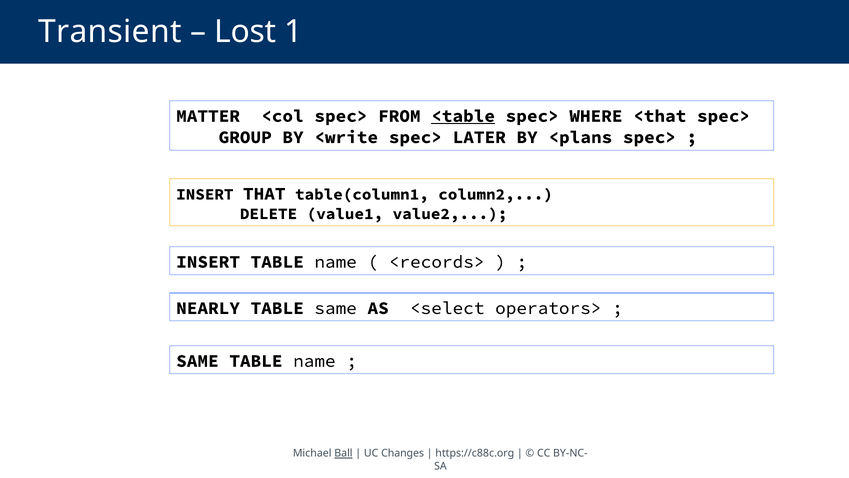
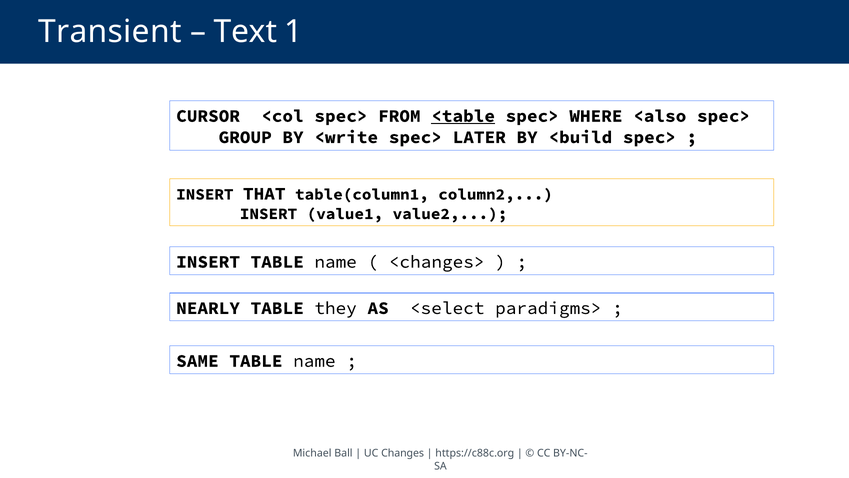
Lost: Lost -> Text (245, 32)
MATTER: MATTER -> CURSOR (208, 116)
<that: <that -> <also (660, 116)
<plans: <plans -> <build (580, 137)
DELETE: DELETE -> INSERT (268, 214)
<records>: <records> -> <changes> (437, 262)
TABLE same: same -> they (336, 308)
operators>: operators> -> paradigms> (548, 308)
Ball underline: present -> none (343, 453)
